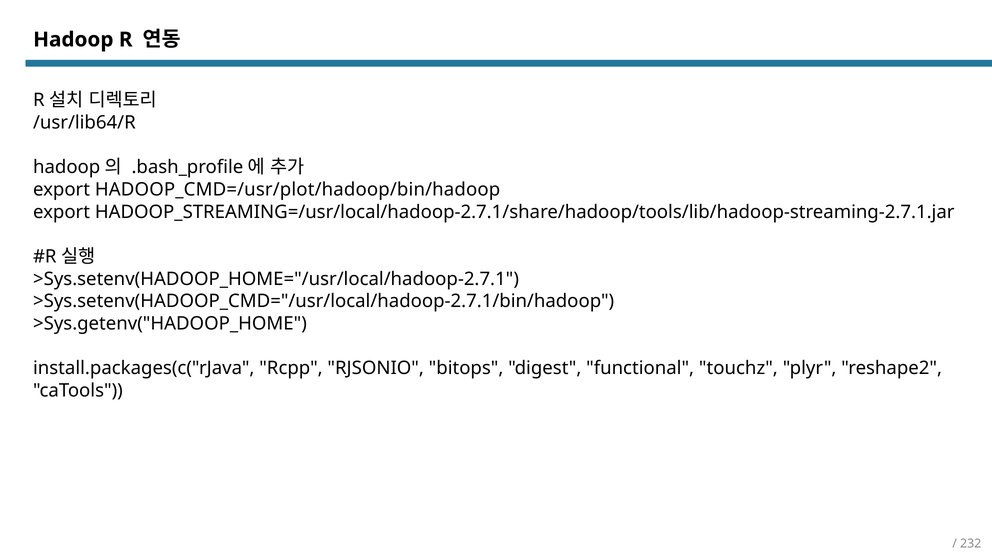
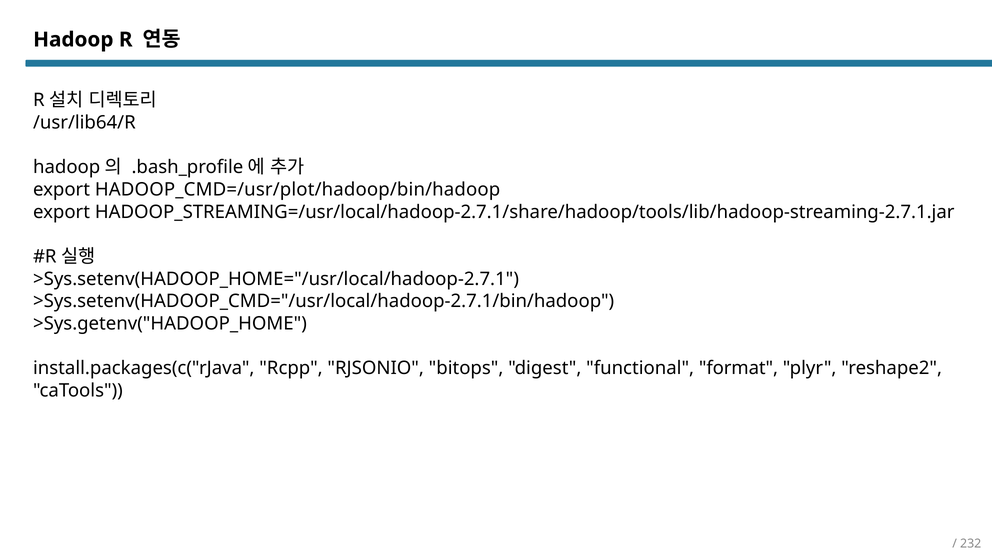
touchz: touchz -> format (738, 368)
